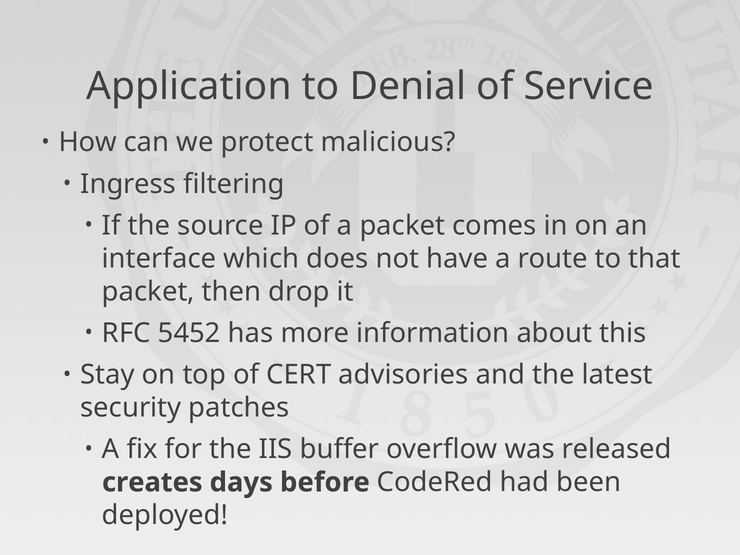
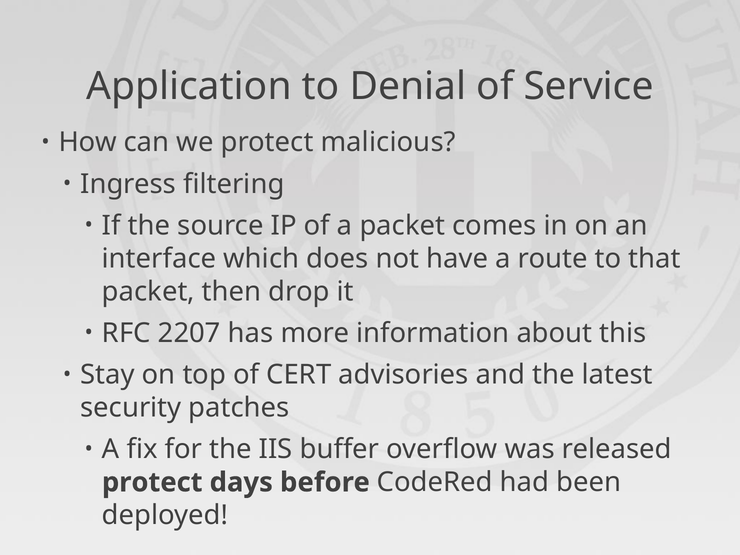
5452: 5452 -> 2207 (189, 333)
creates: creates -> protect (152, 482)
